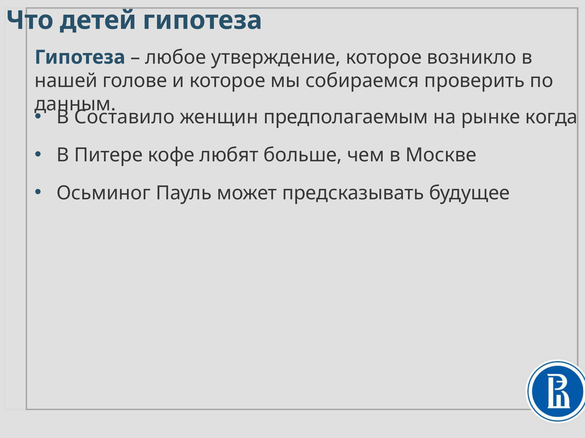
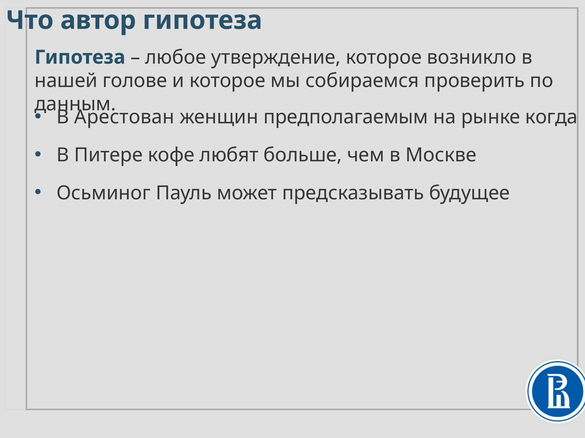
детей: детей -> автор (98, 20)
Составило: Составило -> Арестован (124, 117)
